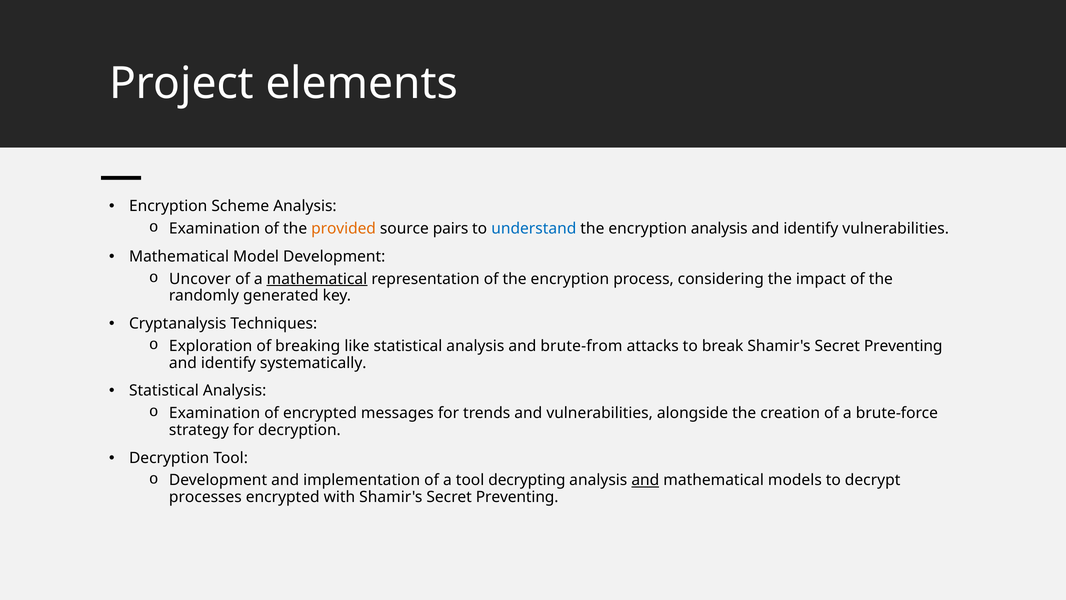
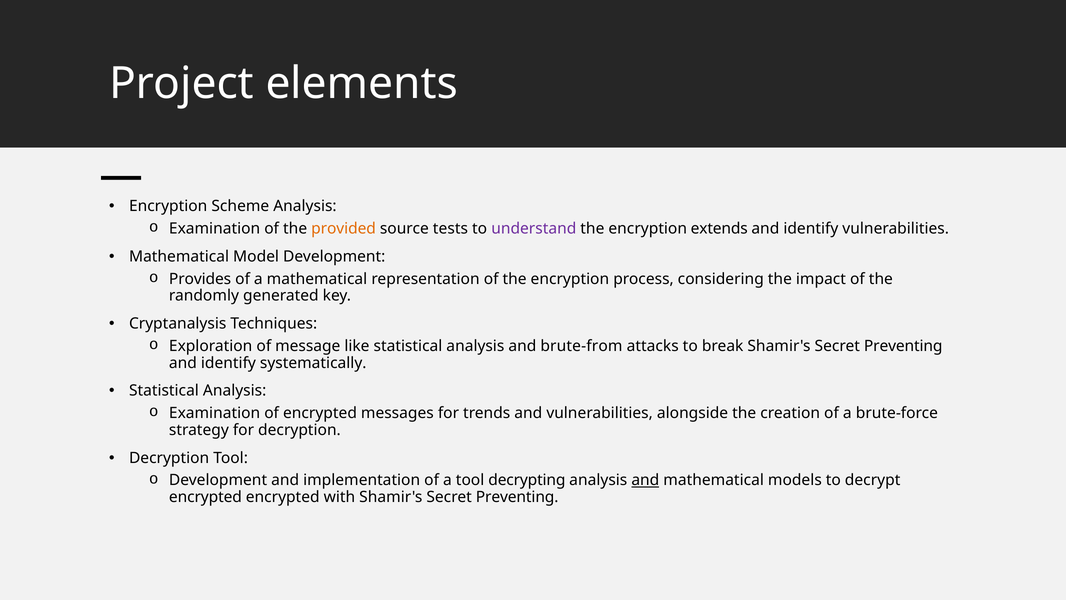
pairs: pairs -> tests (450, 229)
understand colour: blue -> purple (534, 229)
encryption analysis: analysis -> extends (719, 229)
Uncover: Uncover -> Provides (200, 279)
mathematical underline: present -> none (317, 279)
breaking: breaking -> message (308, 346)
processes: processes -> encrypted (205, 497)
